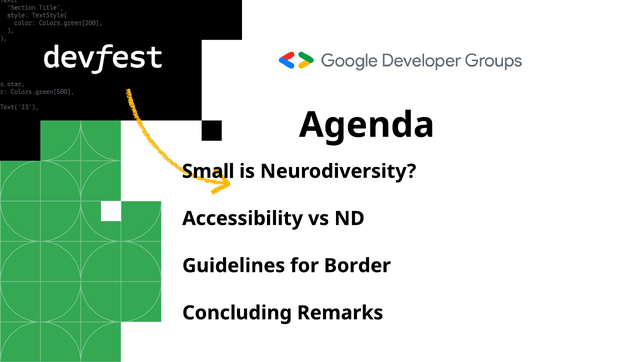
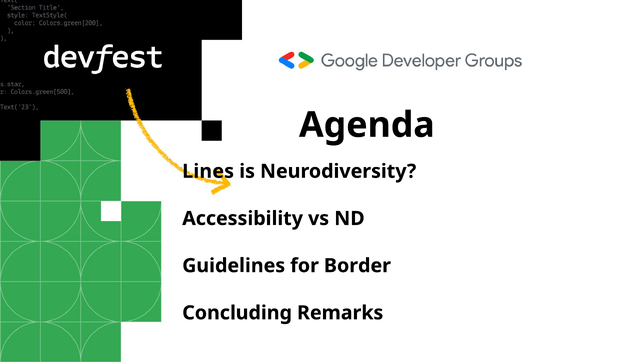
Small: Small -> Lines (208, 171)
